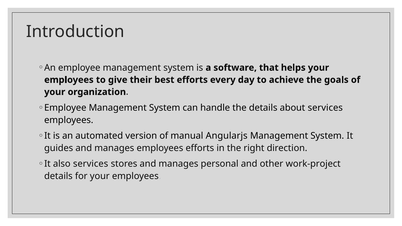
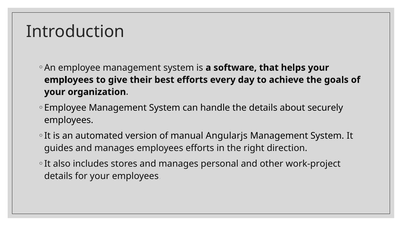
about services: services -> securely (325, 108)
also services: services -> includes (91, 164)
